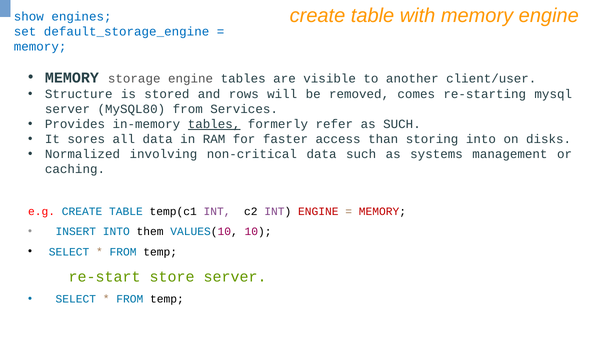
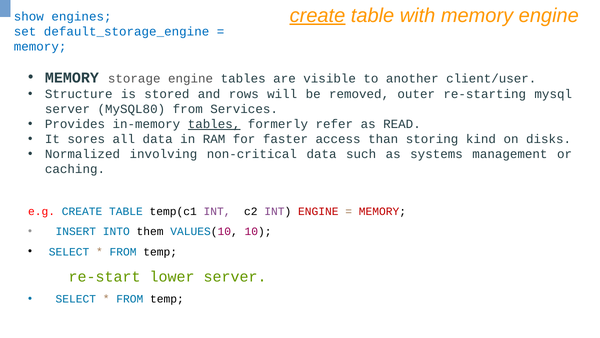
create underline: none -> present (317, 16)
comes: comes -> outer (416, 94)
as SUCH: SUCH -> READ (402, 124)
storing into: into -> kind (481, 139)
store: store -> lower (172, 276)
